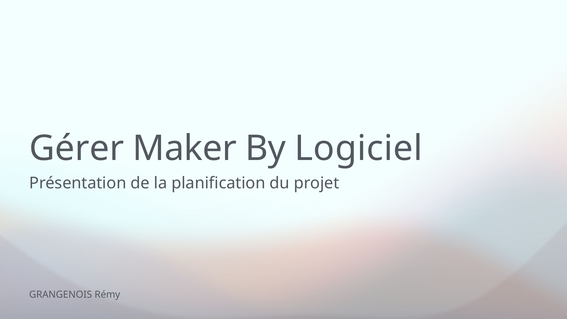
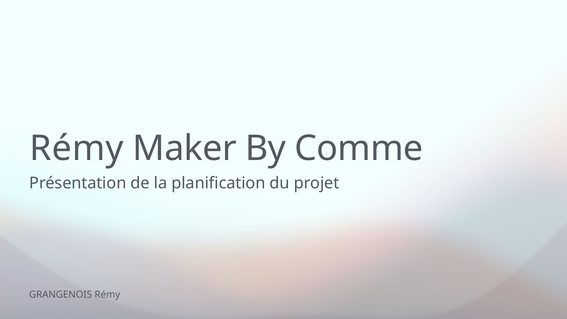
Gérer: Gérer -> Rémy (76, 148)
Logiciel: Logiciel -> Comme (359, 148)
